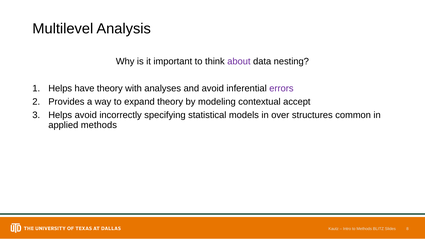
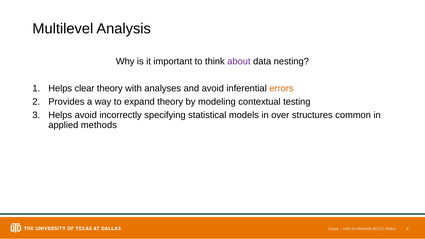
have: have -> clear (85, 88)
errors colour: purple -> orange (281, 88)
accept: accept -> testing (297, 102)
